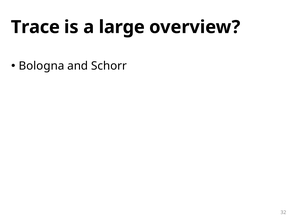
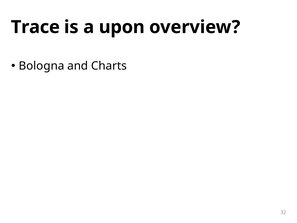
large: large -> upon (122, 27)
Schorr: Schorr -> Charts (109, 66)
